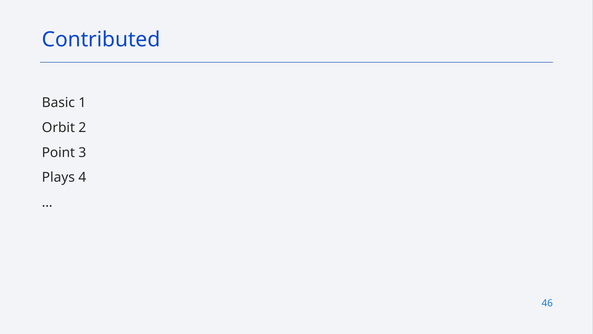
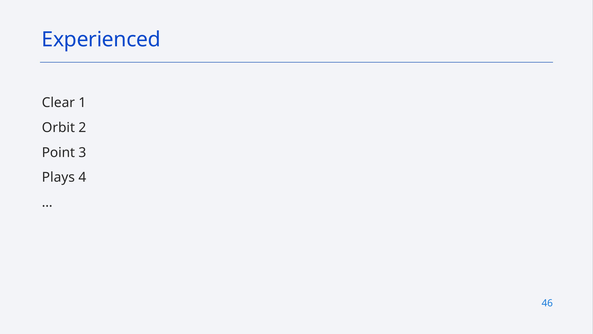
Contributed: Contributed -> Experienced (101, 40)
Basic: Basic -> Clear (58, 102)
